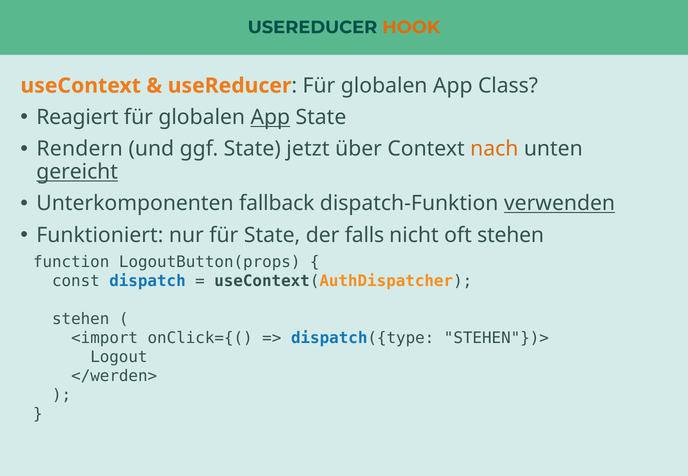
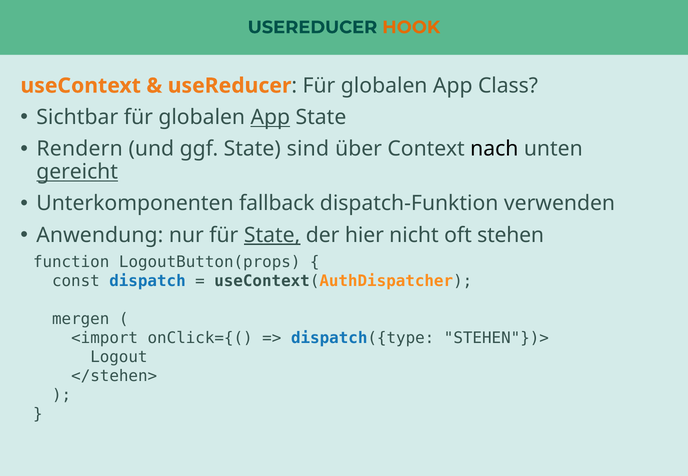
Reagiert: Reagiert -> Sichtbar (77, 117)
jetzt: jetzt -> sind (308, 149)
nach colour: orange -> black (494, 149)
verwenden underline: present -> none (559, 204)
Funktioniert: Funktioniert -> Anwendung (100, 235)
State underline: none -> present (272, 235)
falls: falls -> hier (364, 235)
stehen: stehen -> mergen (81, 319)
</werden>: </werden> -> </stehen> (114, 376)
